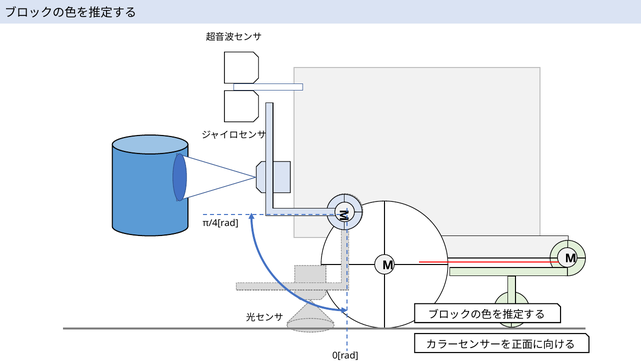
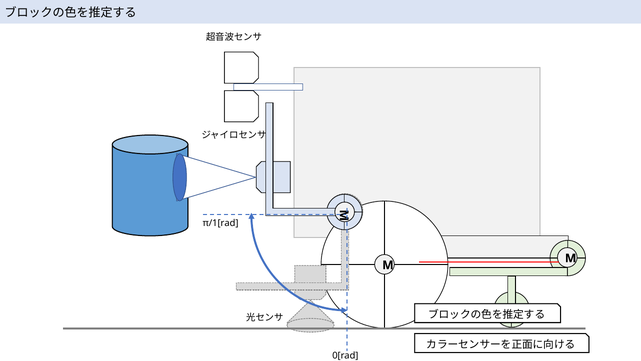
π/4[rad: π/4[rad -> π/1[rad (221, 223)
